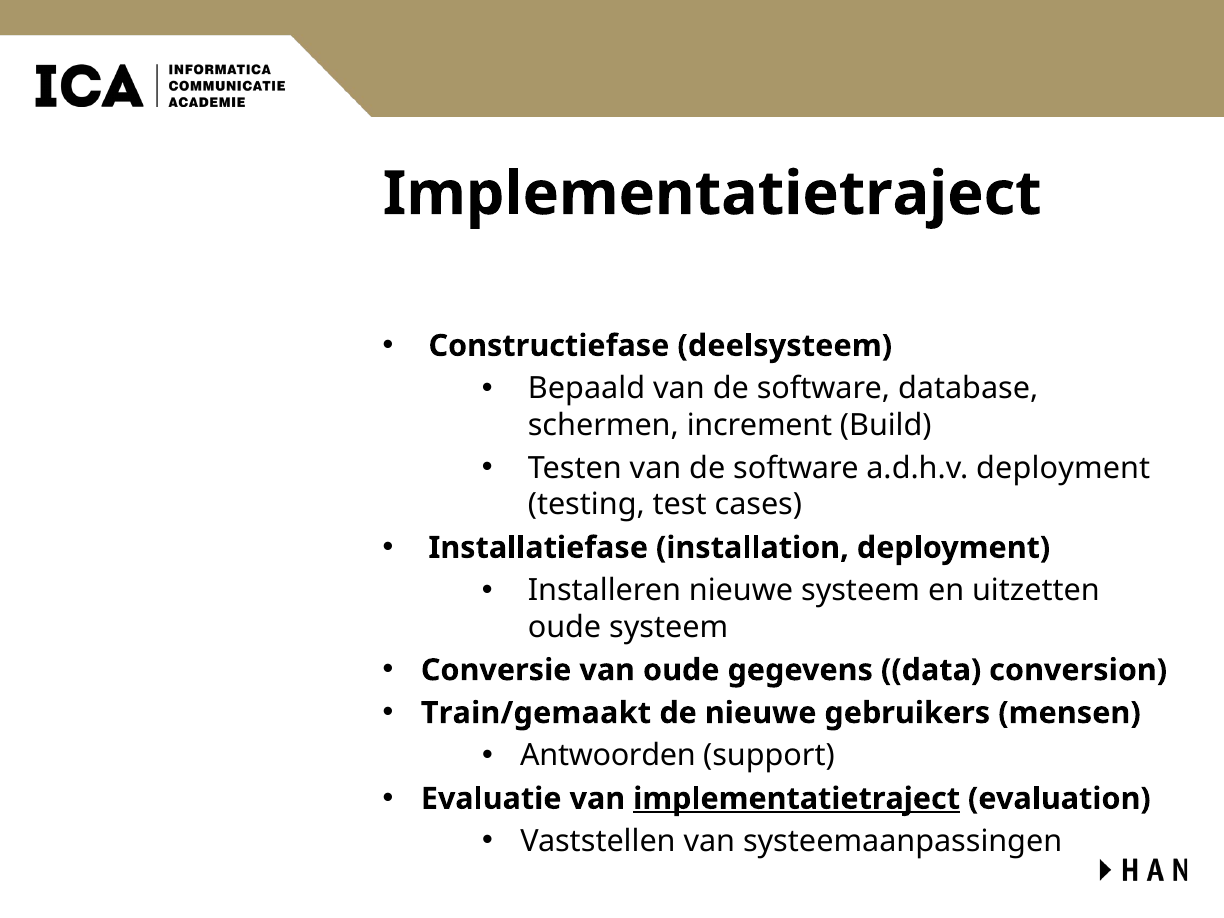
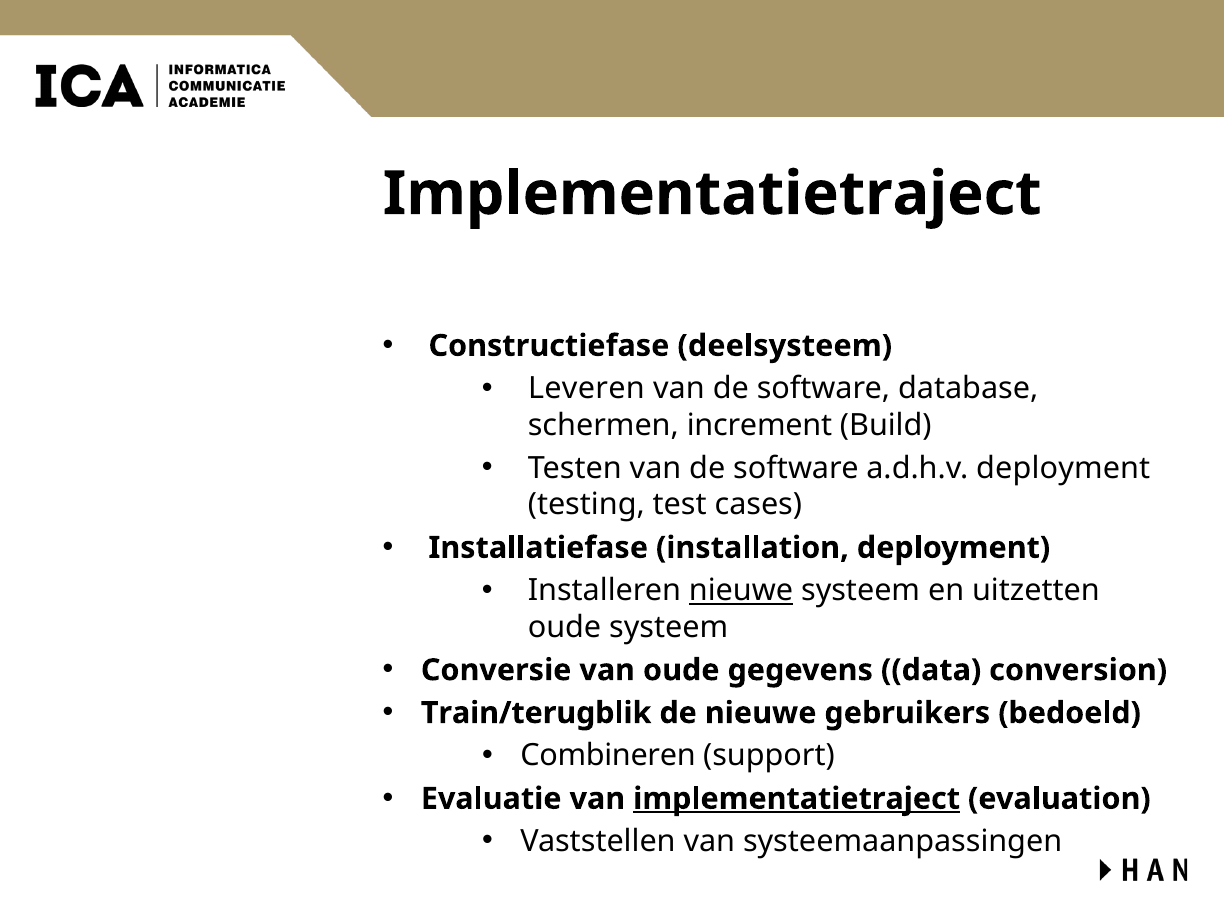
Bepaald: Bepaald -> Leveren (586, 389)
nieuwe underline: none -> present (741, 591)
Train/gemaakt: Train/gemaakt -> Train/terugblik (536, 713)
mensen: mensen -> bedoeld (1070, 713)
Antwoorden: Antwoorden -> Combineren (608, 756)
